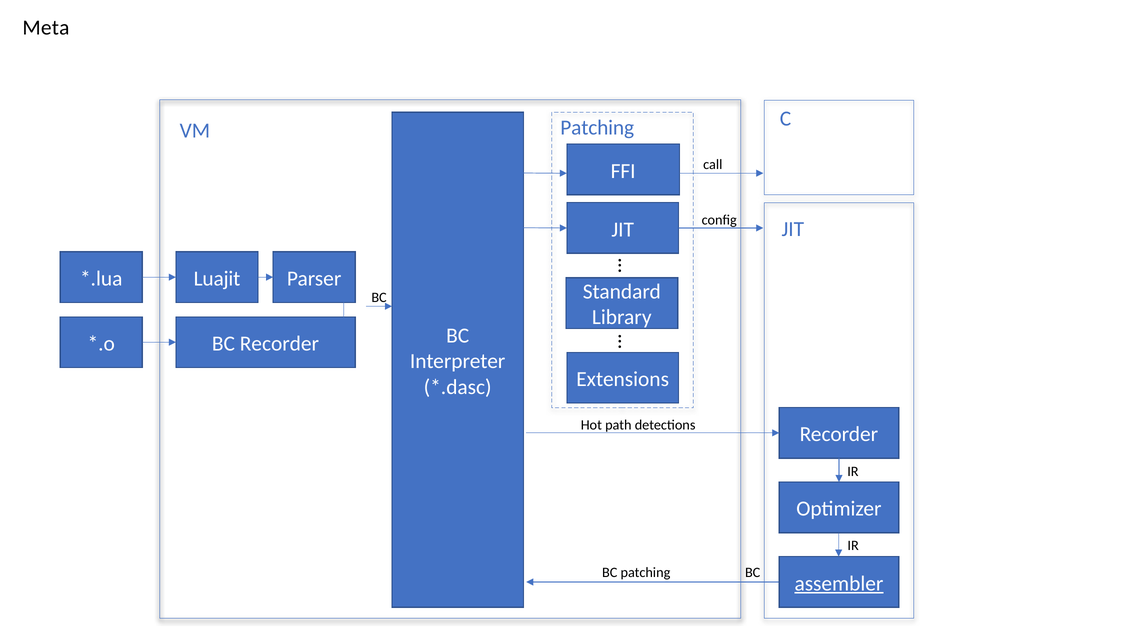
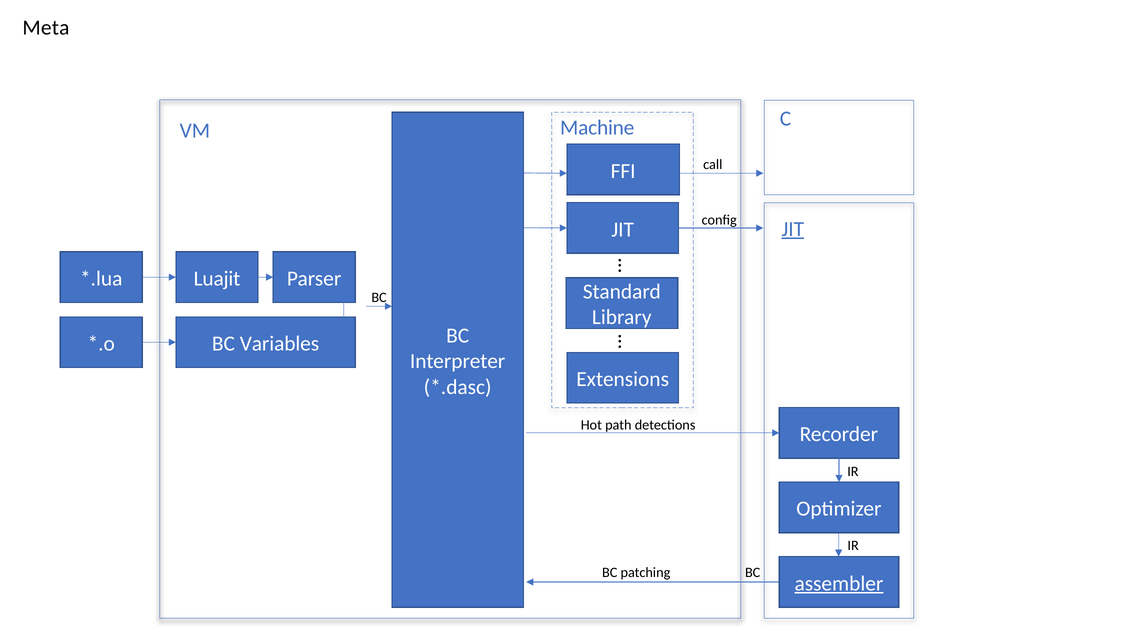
Patching: Patching -> Machine (597, 127)
JIT underline: none -> present (793, 229)
BC Recorder: Recorder -> Variables (279, 343)
